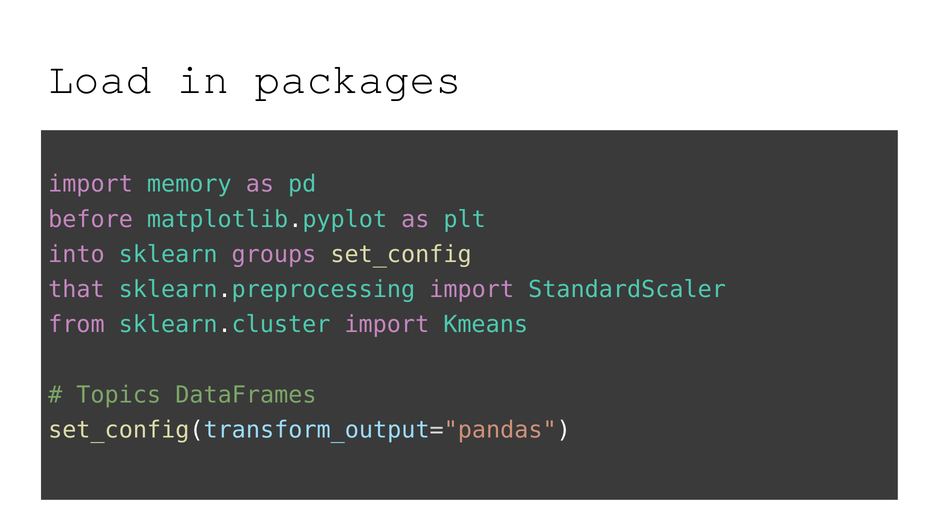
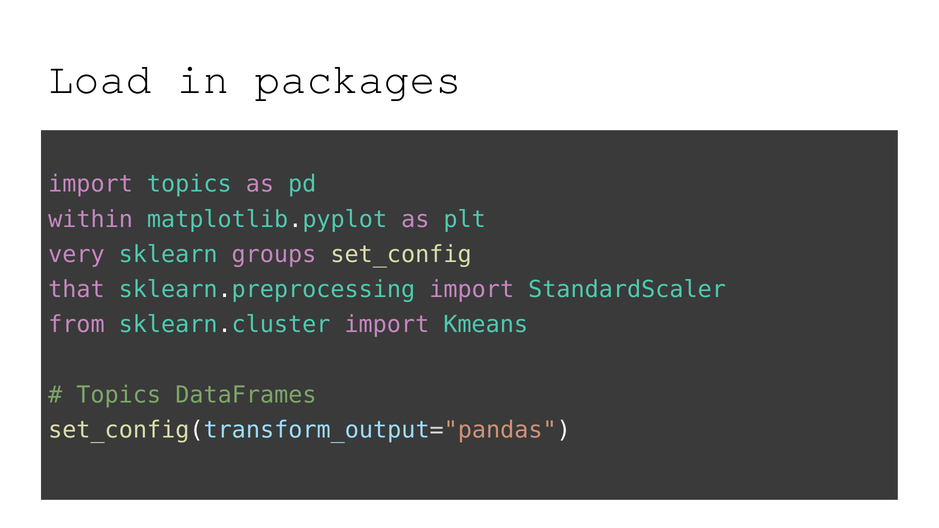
import memory: memory -> topics (189, 184)
before: before -> within (91, 219)
into: into -> very (76, 254)
